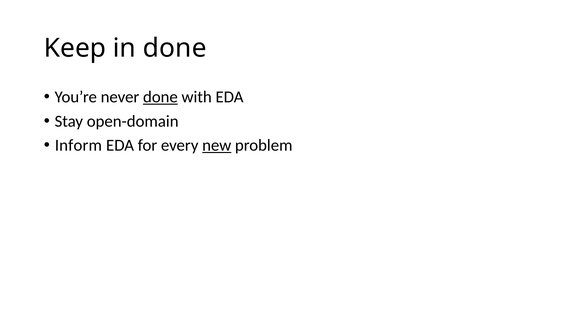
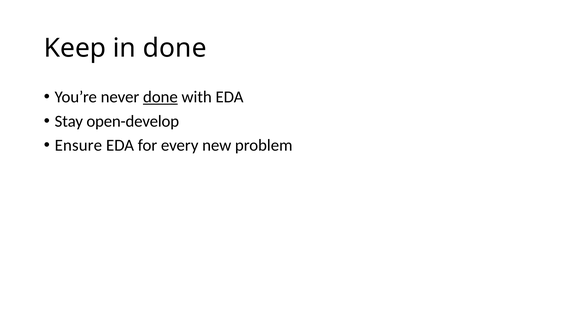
open-domain: open-domain -> open-develop (133, 121)
Inform: Inform -> Ensure (78, 145)
new underline: present -> none (217, 145)
